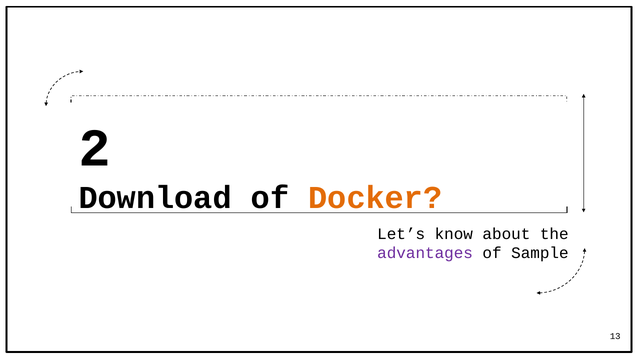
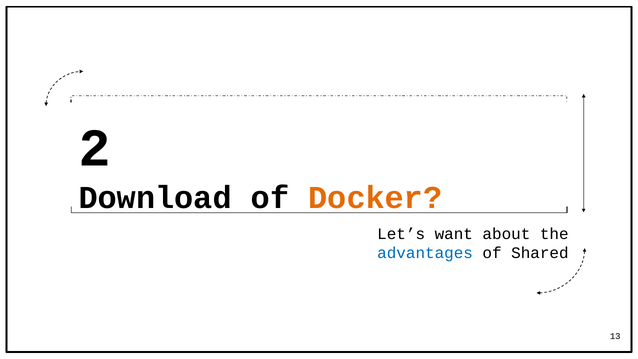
know: know -> want (454, 234)
advantages colour: purple -> blue (425, 253)
Sample: Sample -> Shared (540, 253)
